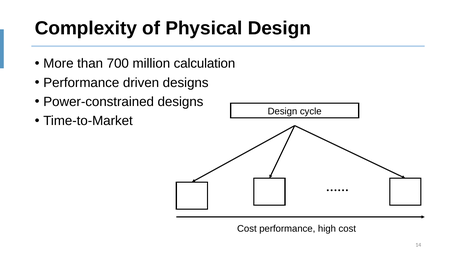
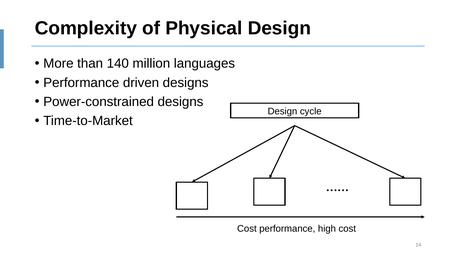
700: 700 -> 140 (118, 64)
calculation: calculation -> languages (204, 64)
